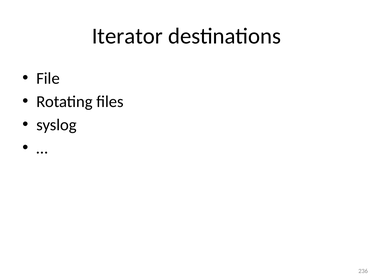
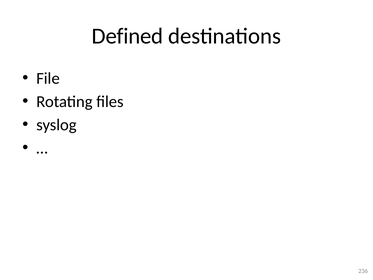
Iterator: Iterator -> Defined (127, 36)
